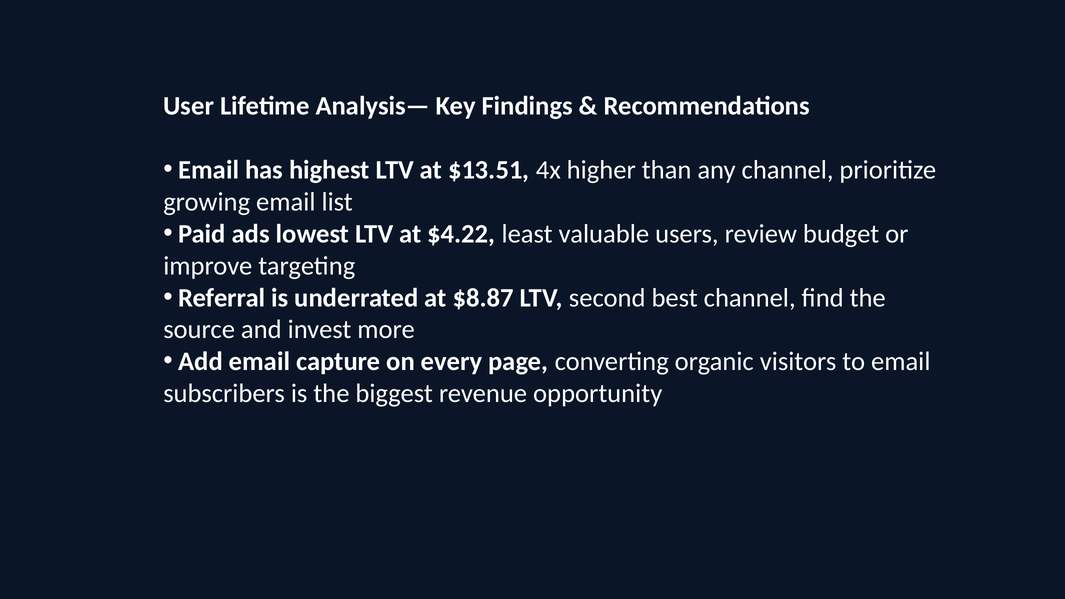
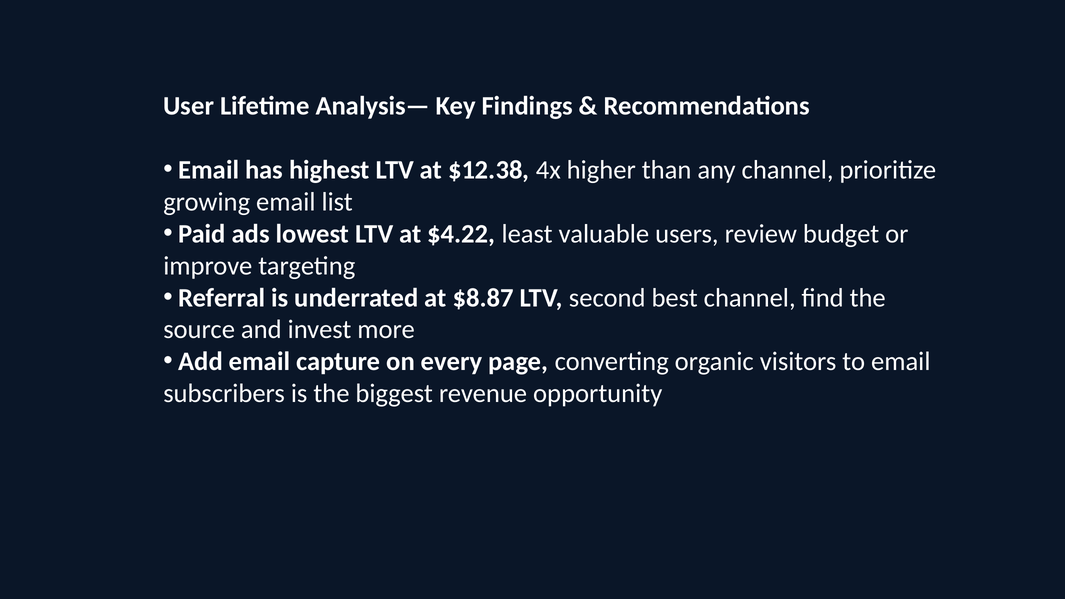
$13.51: $13.51 -> $12.38 (489, 170)
